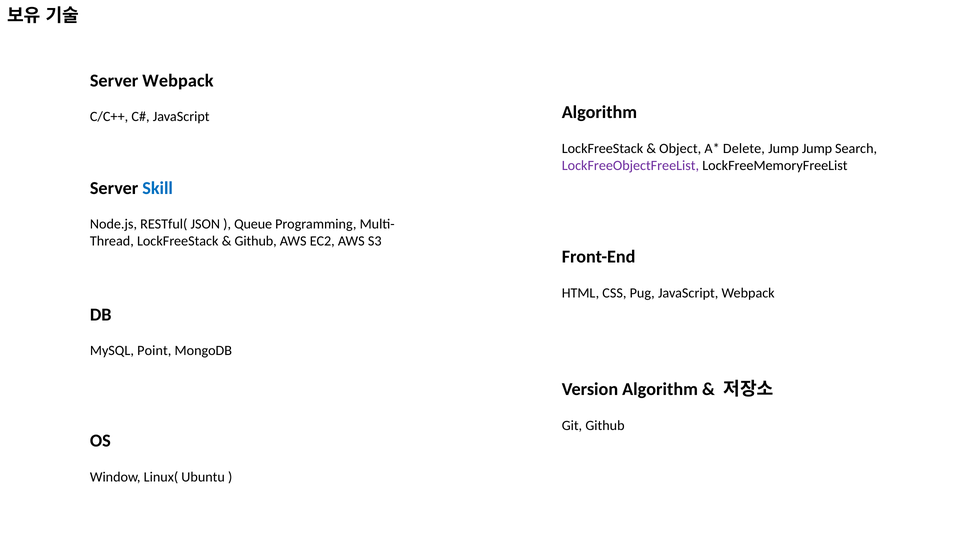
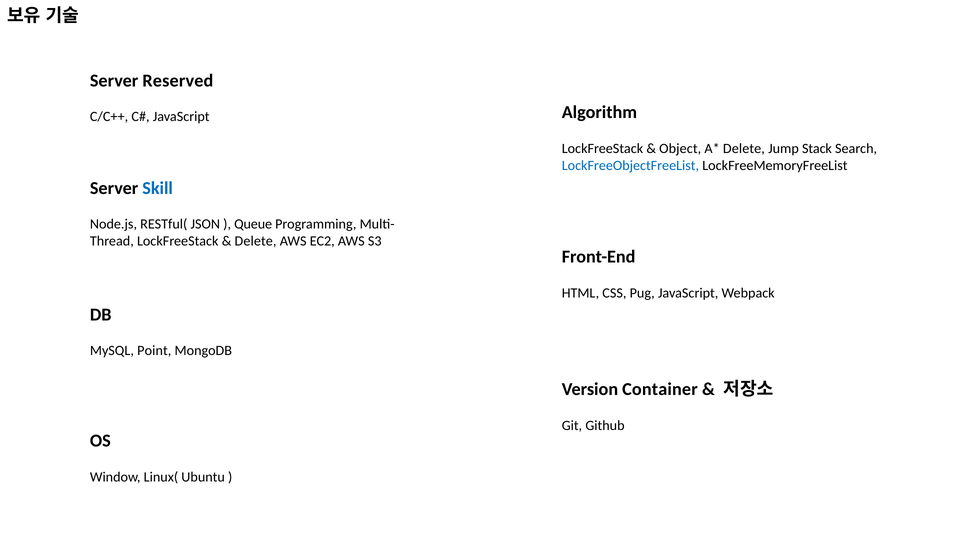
Server Webpack: Webpack -> Reserved (178, 81)
Jump Jump: Jump -> Stack (817, 148)
LockFreeObjectFreeList colour: purple -> blue (630, 165)
Github: Github -> Delete (256, 241)
Version Algorithm: Algorithm -> Container (660, 389)
